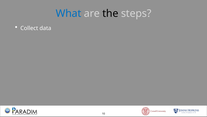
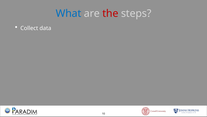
the colour: black -> red (110, 13)
